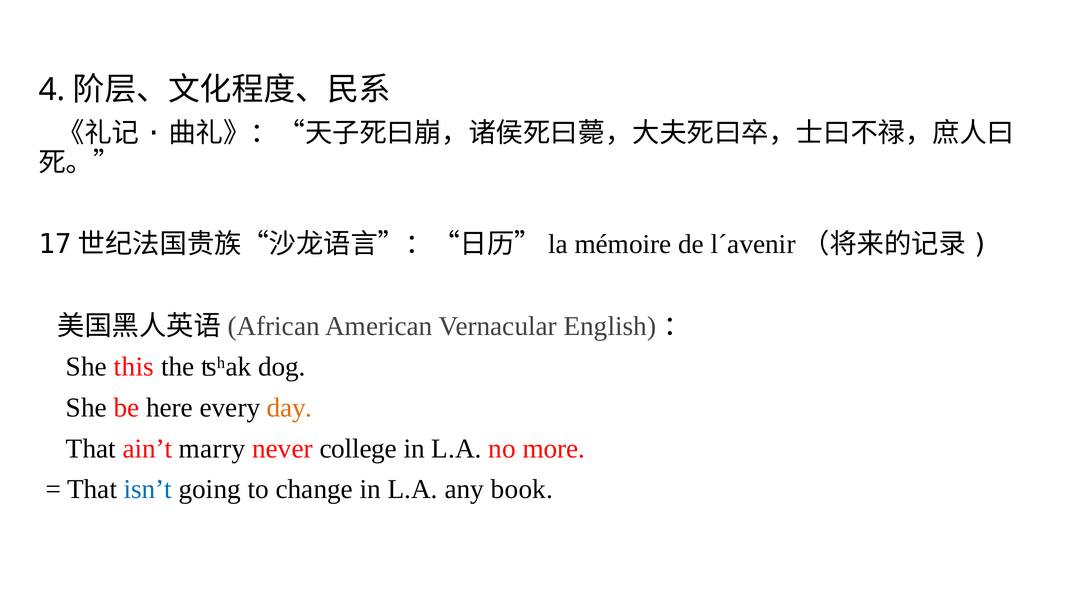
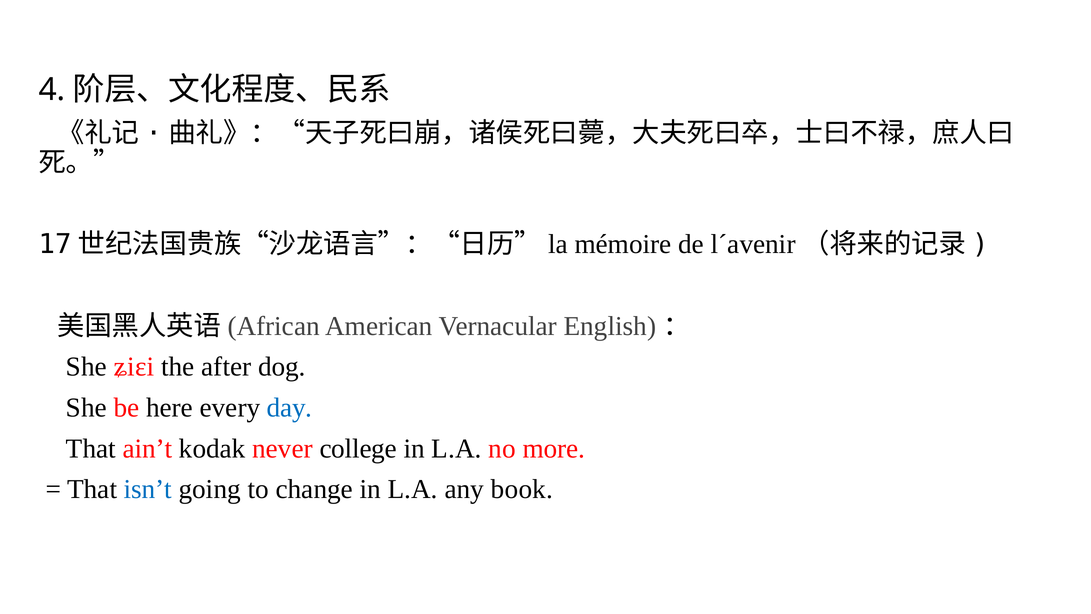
this: this -> ʑiɛi (134, 367)
ʦʰak: ʦʰak -> after (226, 367)
day colour: orange -> blue (290, 407)
marry: marry -> kodak (212, 448)
